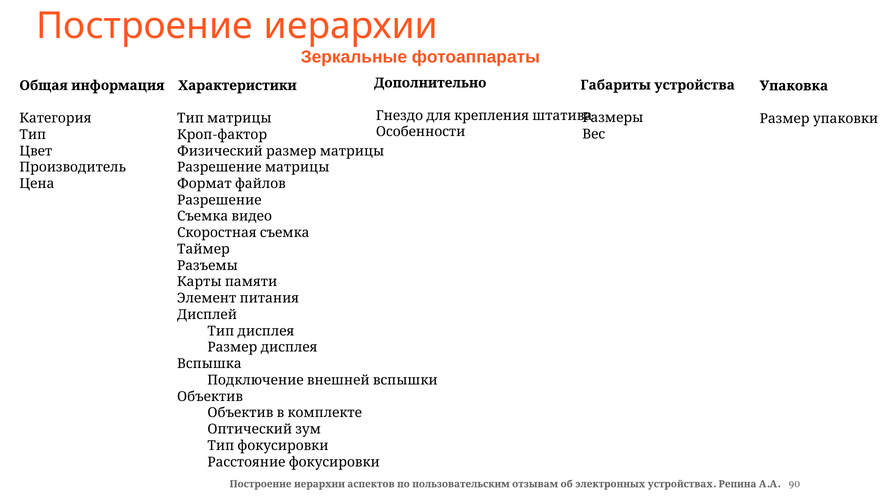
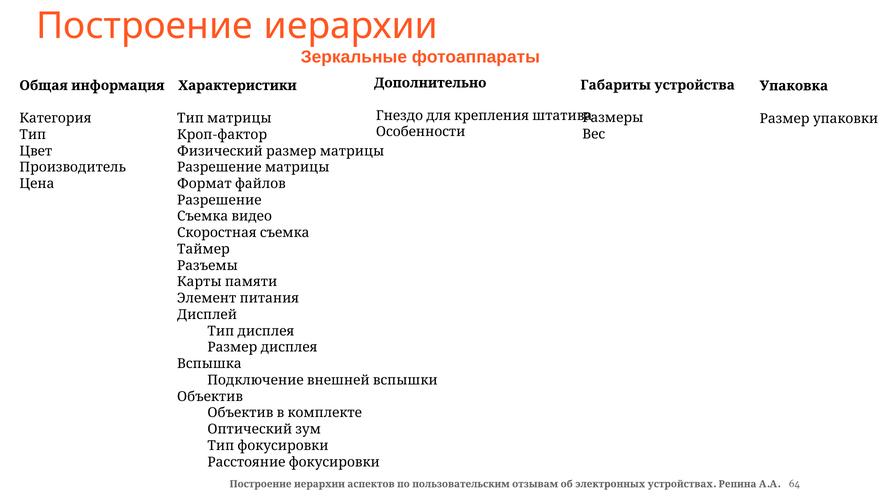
90: 90 -> 64 (794, 484)
